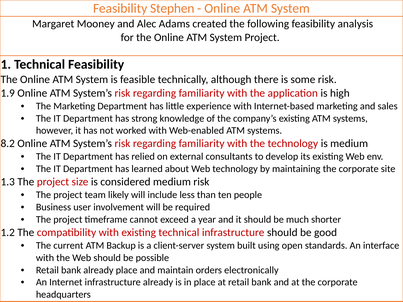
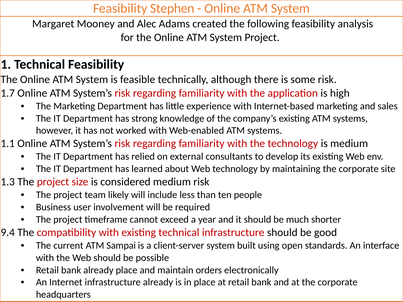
1.9: 1.9 -> 1.7 (8, 93)
8.2: 8.2 -> 1.1 (8, 144)
1.2: 1.2 -> 9.4 (8, 233)
Backup: Backup -> Sampai (121, 246)
